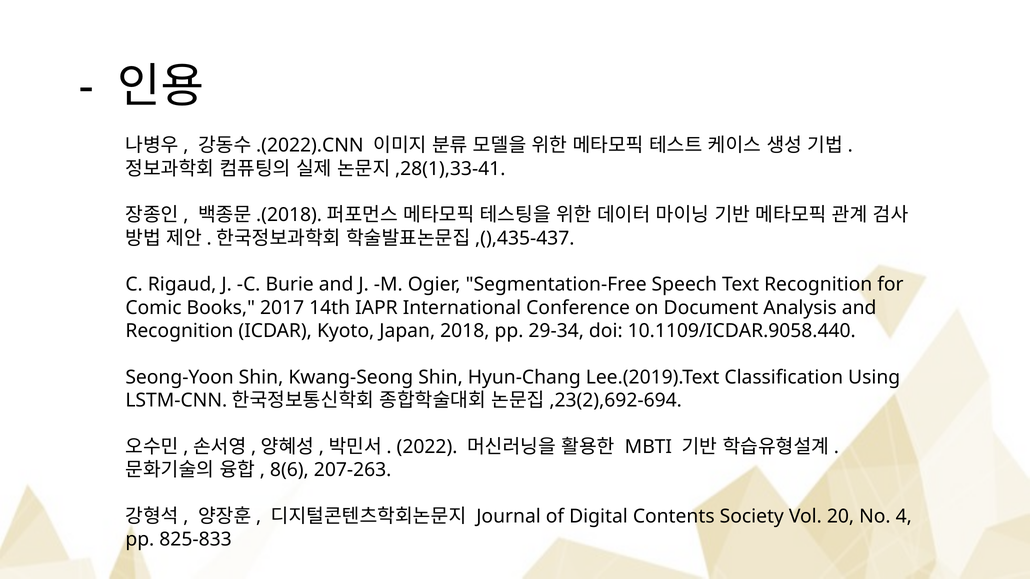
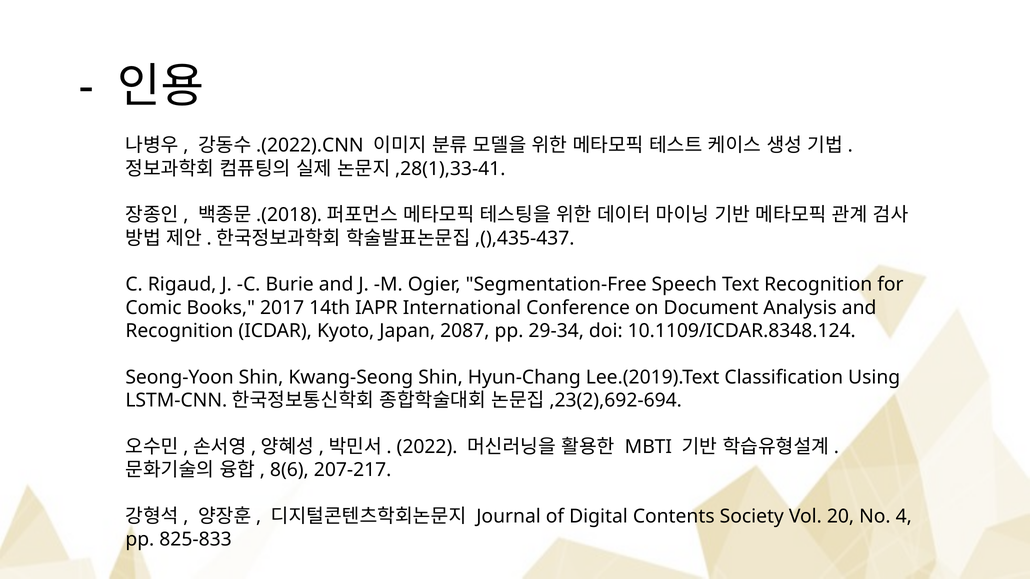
2018: 2018 -> 2087 (465, 331)
10.1109/ICDAR.9058.440: 10.1109/ICDAR.9058.440 -> 10.1109/ICDAR.8348.124 (742, 331)
207-263: 207-263 -> 207-217 (353, 470)
